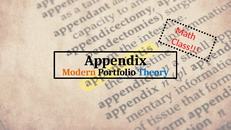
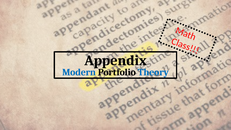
Modern colour: orange -> blue (79, 72)
